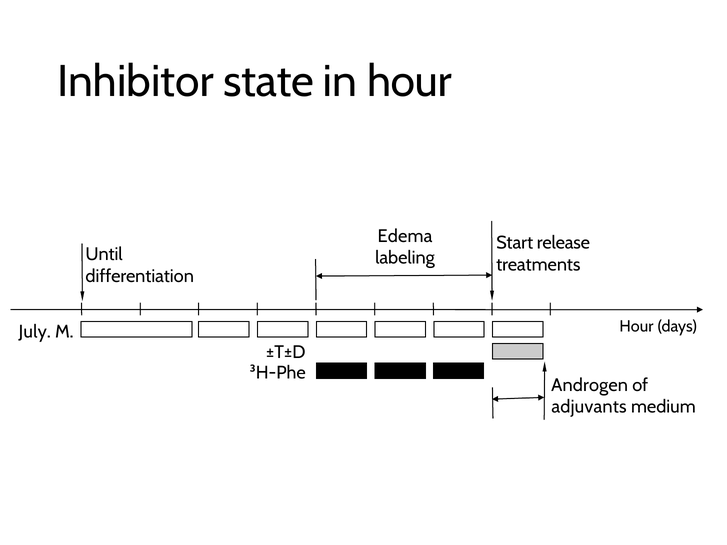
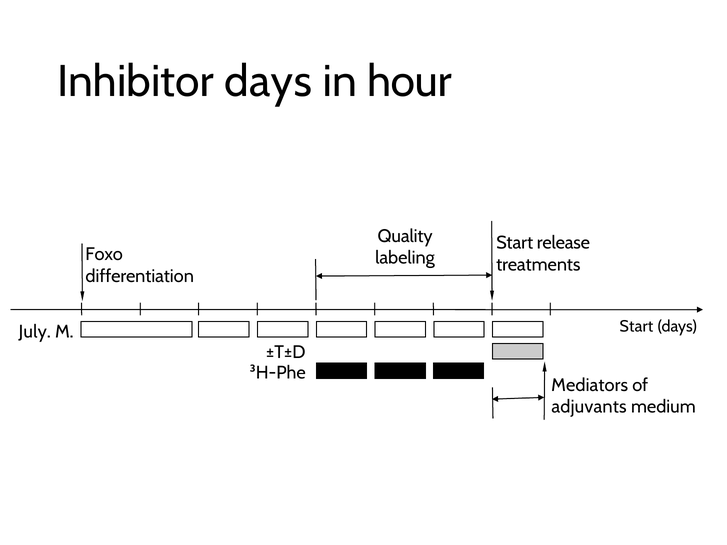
Inhibitor state: state -> days (268, 81)
Edema: Edema -> Quality (405, 236)
Until: Until -> Foxo (104, 255)
Hour: Hour -> Start (636, 327)
Androgen: Androgen -> Mediators (590, 385)
